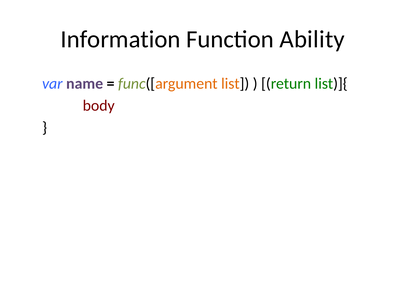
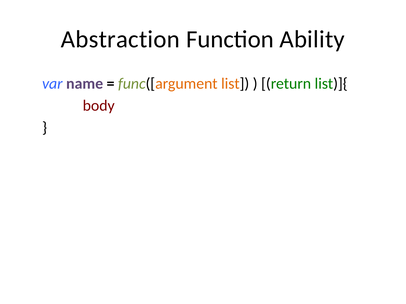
Information: Information -> Abstraction (120, 39)
